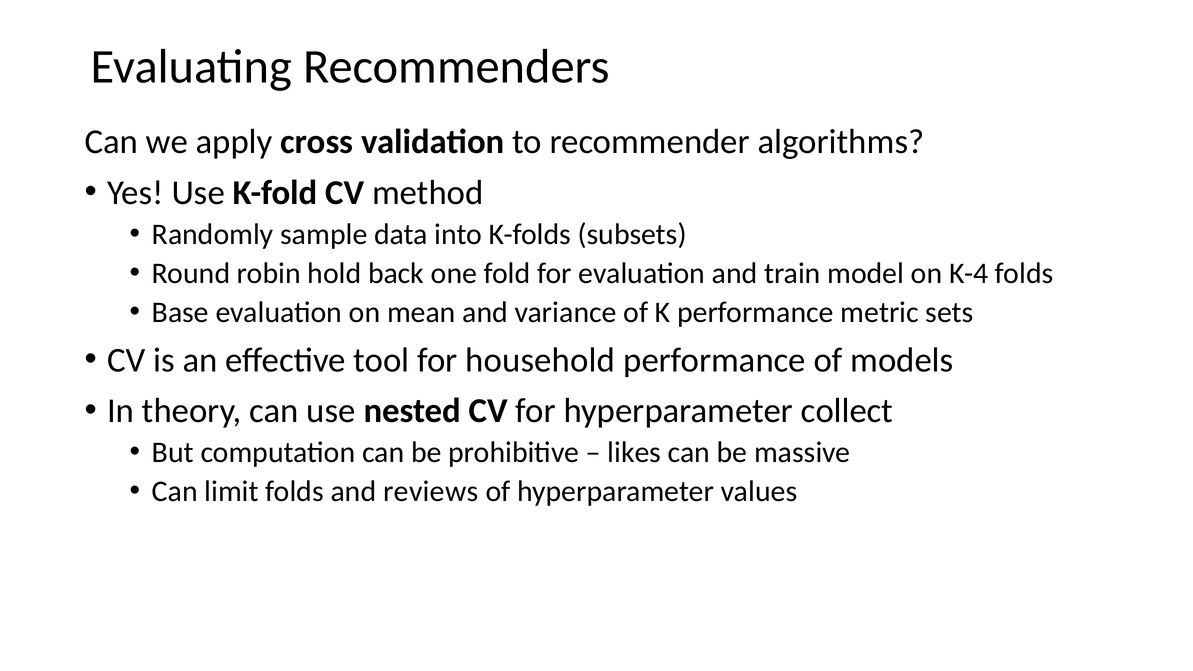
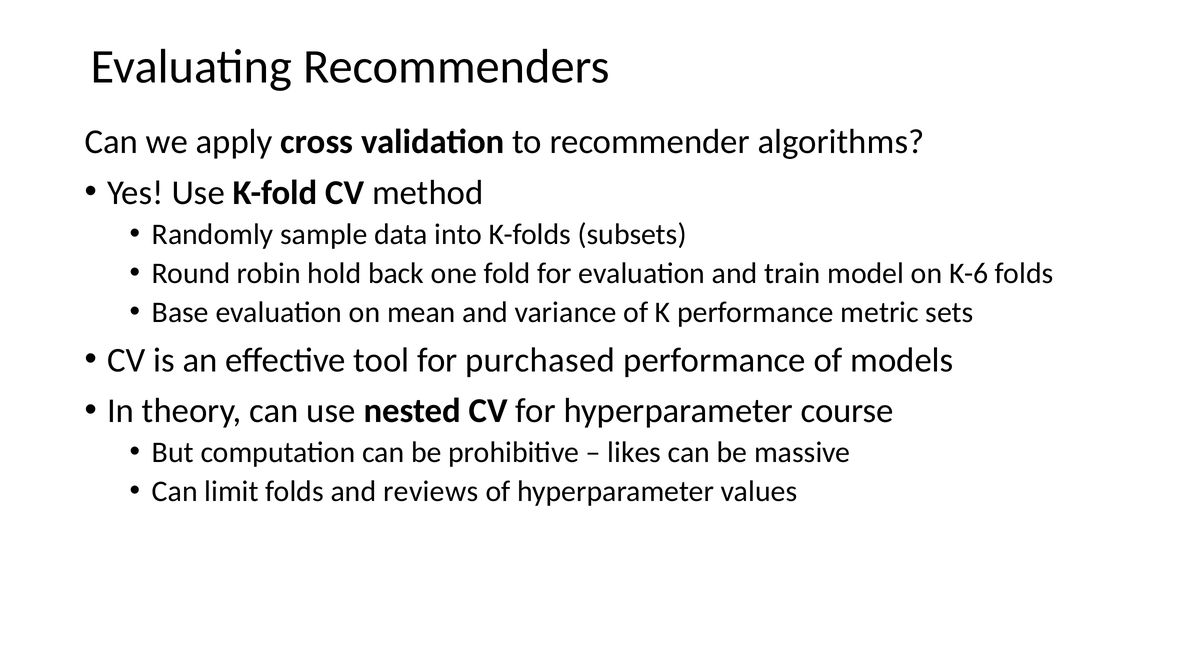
K-4: K-4 -> K-6 (969, 273)
household: household -> purchased (540, 360)
collect: collect -> course (847, 411)
